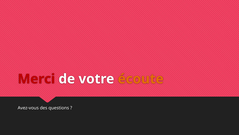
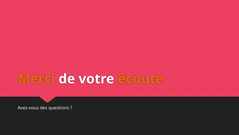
Merci colour: red -> orange (36, 79)
